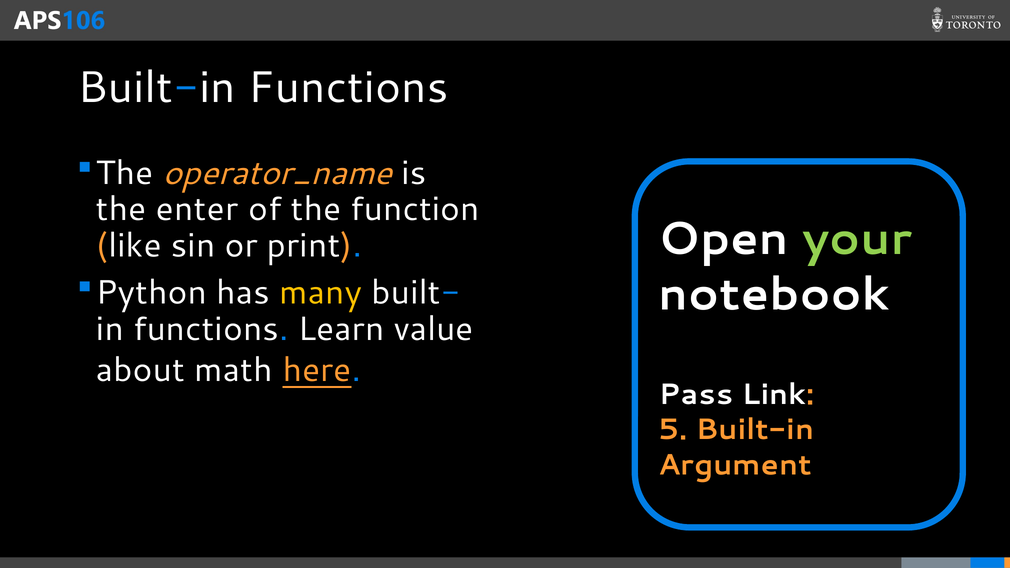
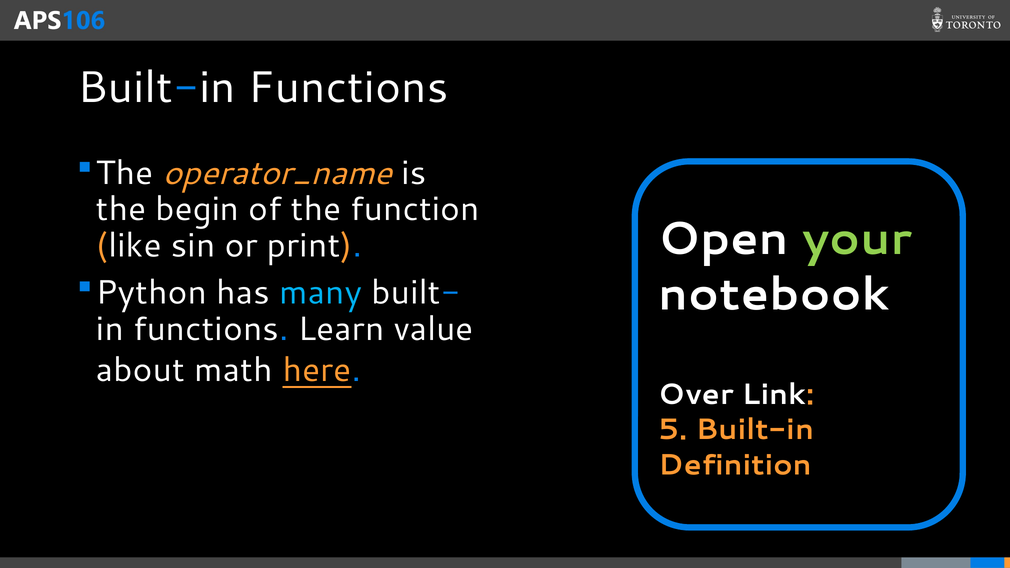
enter: enter -> begin (197, 209)
many colour: yellow -> light blue (321, 293)
Pass: Pass -> Over (696, 394)
Argument: Argument -> Definition (735, 465)
